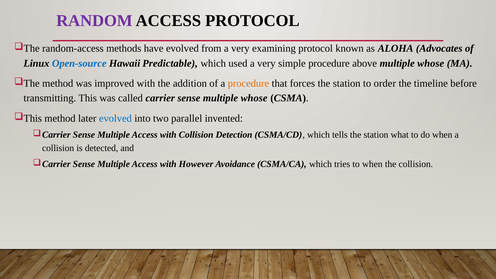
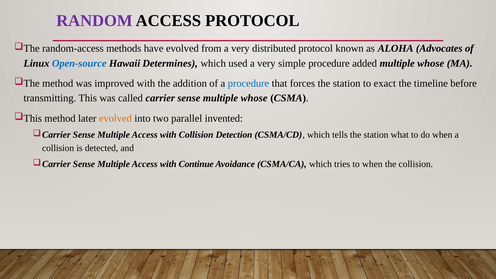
examining: examining -> distributed (274, 48)
Predictable: Predictable -> Determines (170, 63)
above: above -> added (365, 63)
procedure colour: orange -> blue (248, 83)
order: order -> exact (385, 83)
evolved colour: blue -> orange (115, 118)
However: However -> Continue (196, 164)
